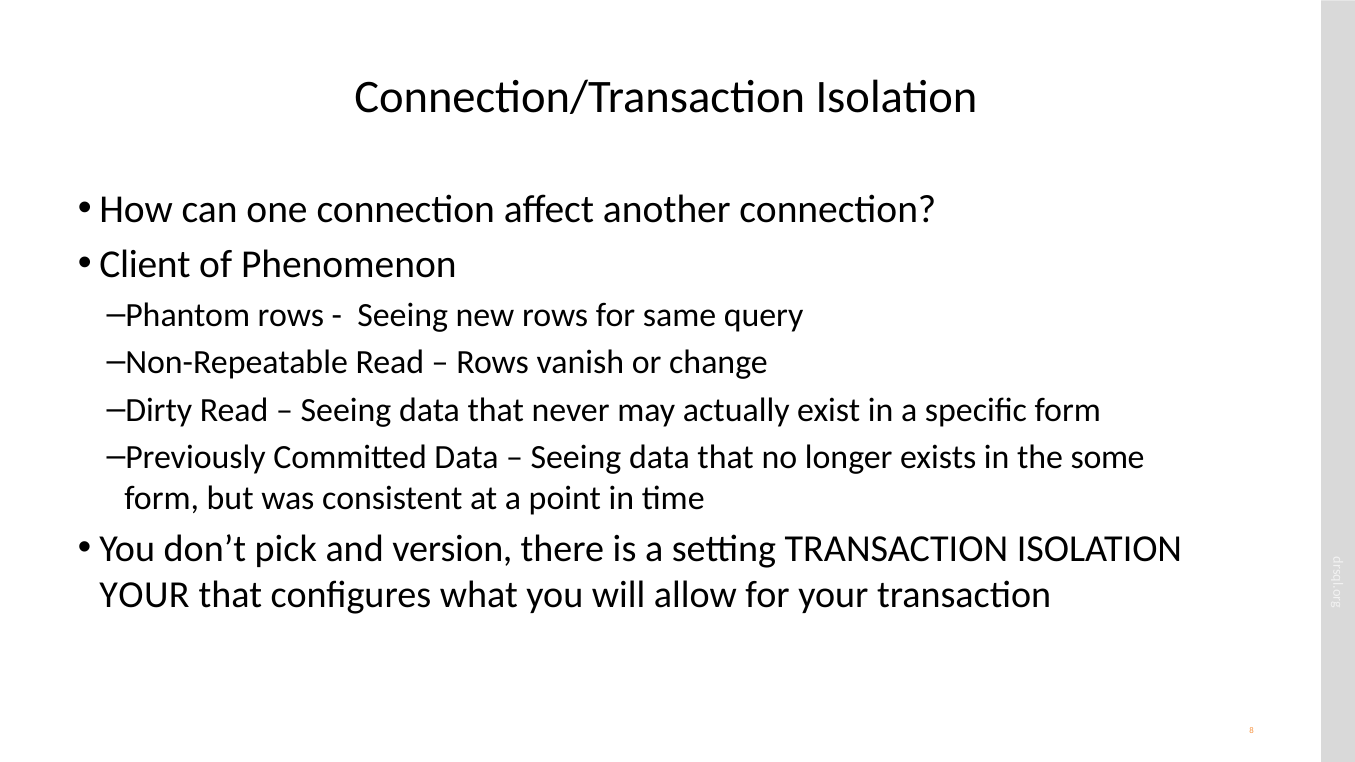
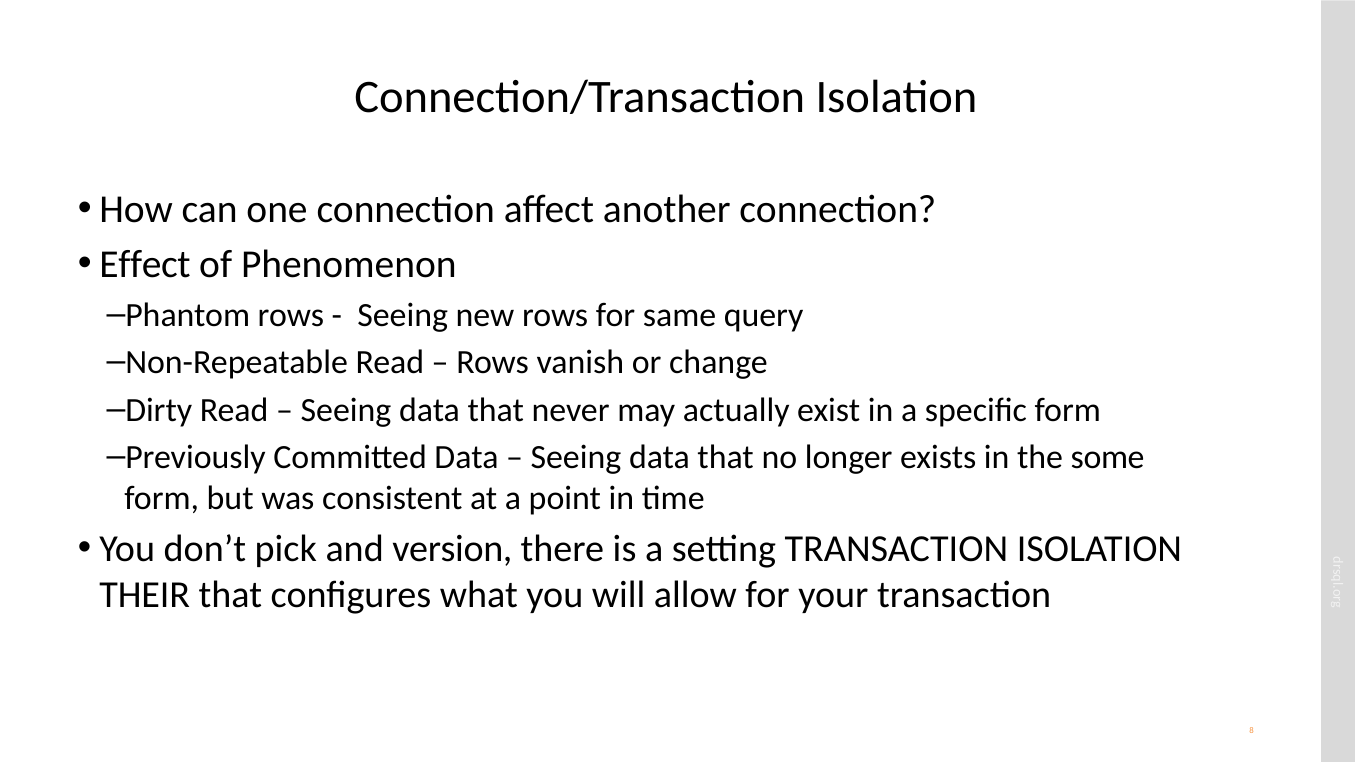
Client: Client -> Effect (145, 265)
YOUR: YOUR -> THEIR (145, 595)
